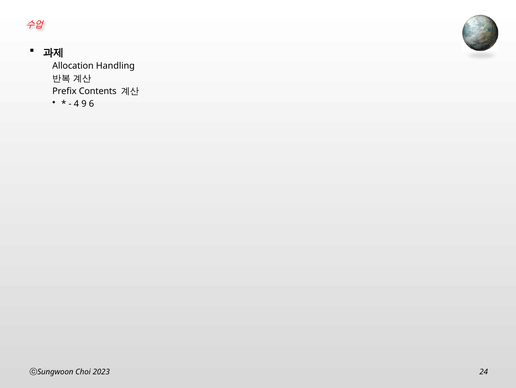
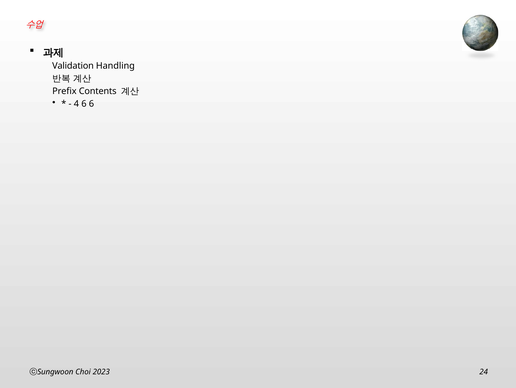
Allocation: Allocation -> Validation (73, 66)
4 9: 9 -> 6 (84, 104)
